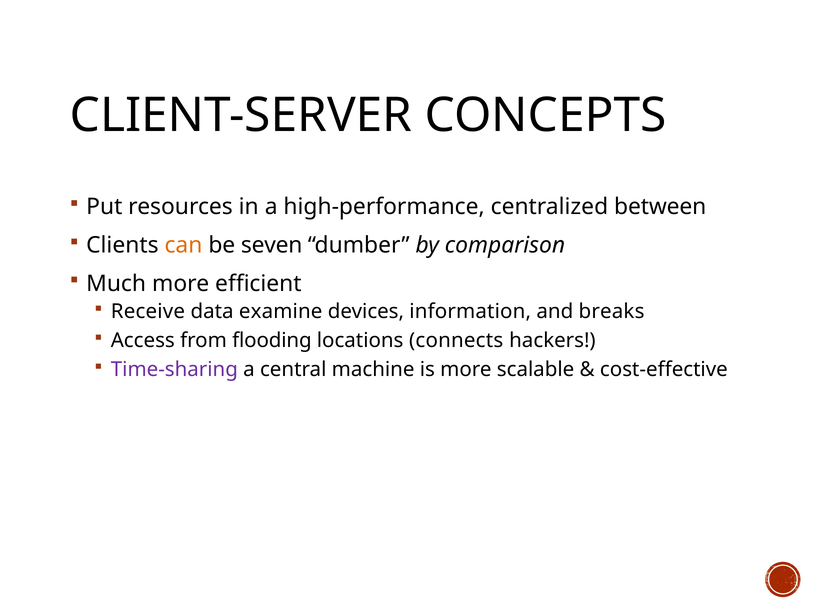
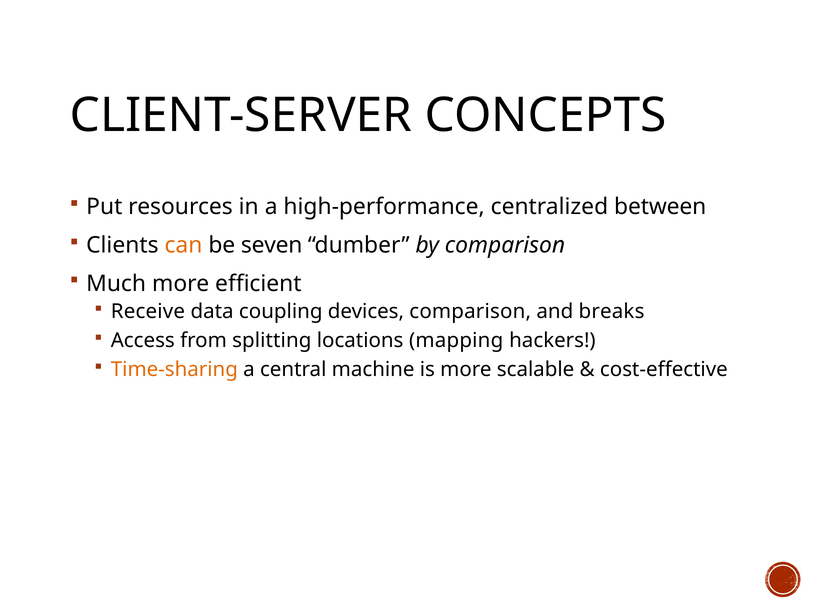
examine: examine -> coupling (281, 311)
devices information: information -> comparison (470, 311)
flooding: flooding -> splitting (272, 340)
connects: connects -> mapping (456, 340)
Time-sharing colour: purple -> orange (174, 369)
